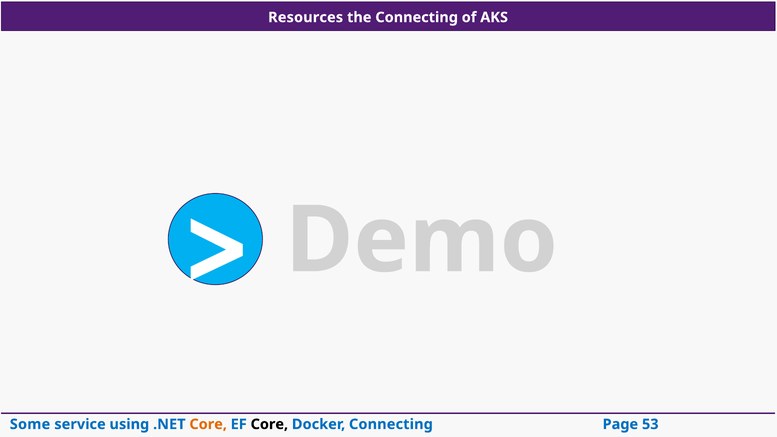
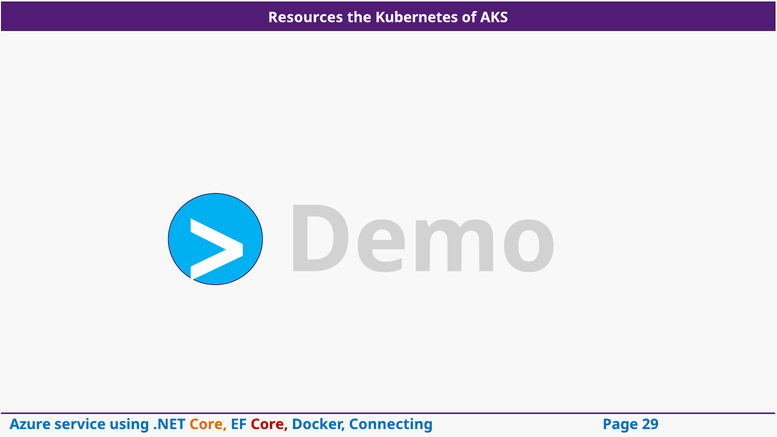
the Connecting: Connecting -> Kubernetes (417, 17)
Some: Some -> Azure (30, 424)
Core colour: black -> red (269, 424)
53: 53 -> 29 (650, 424)
